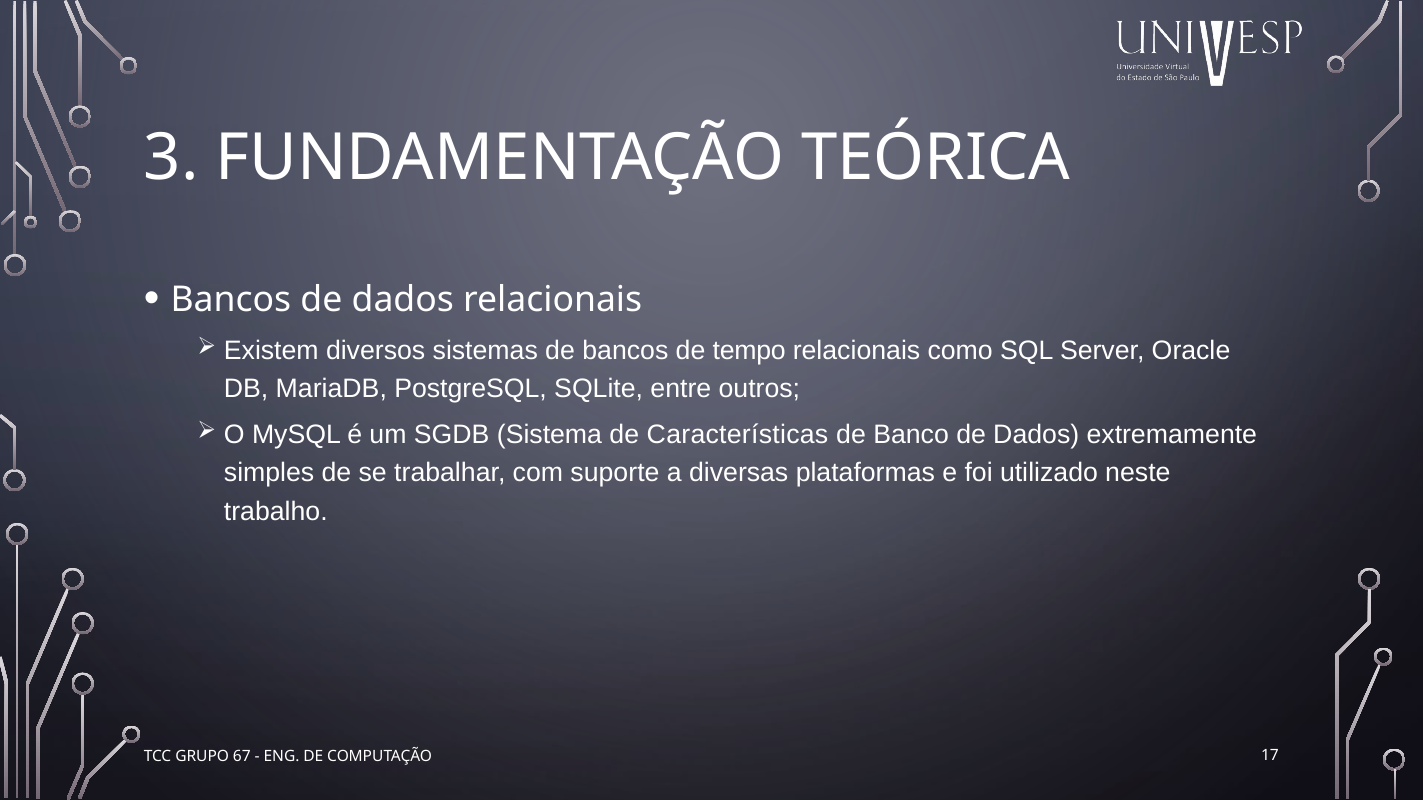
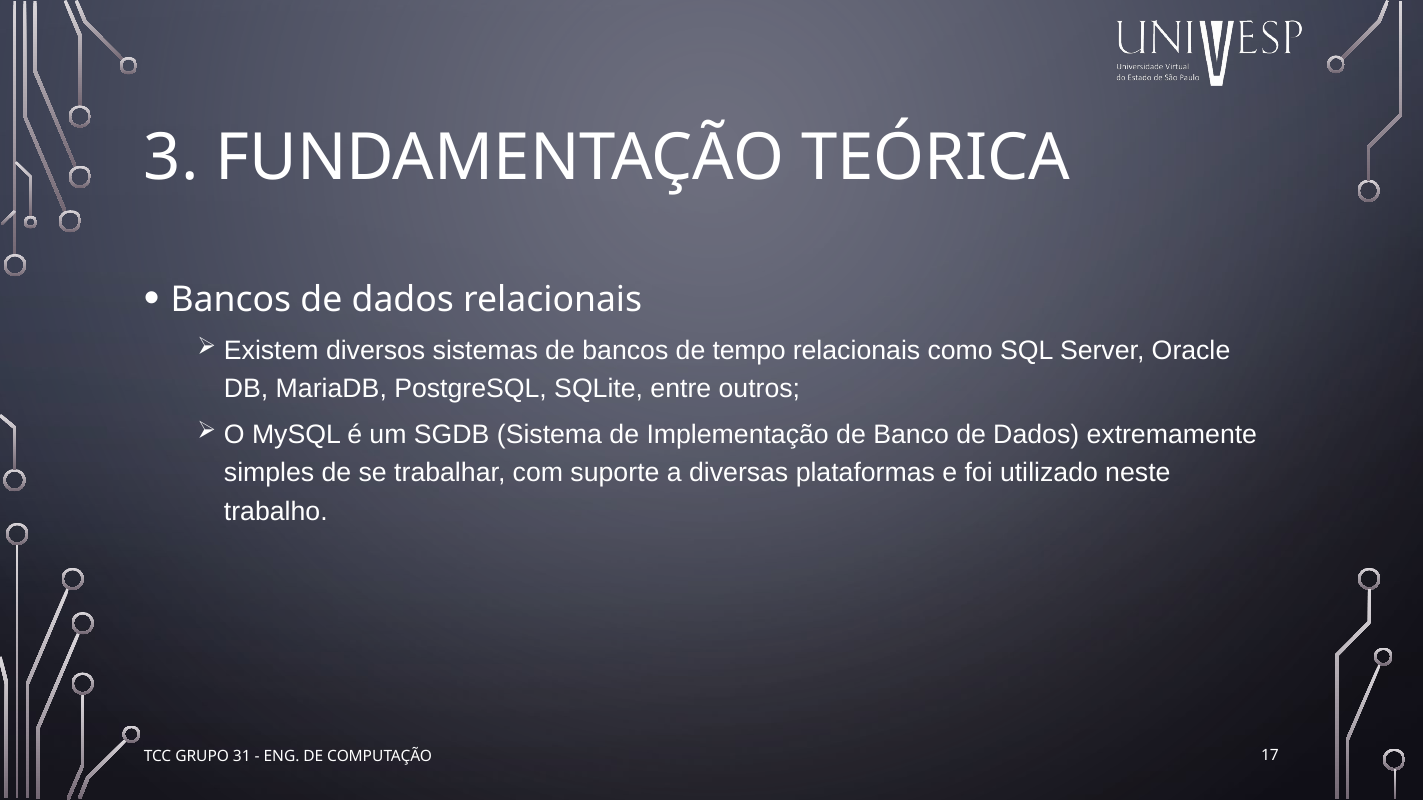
Características: Características -> Implementação (738, 435)
67: 67 -> 31 (242, 757)
